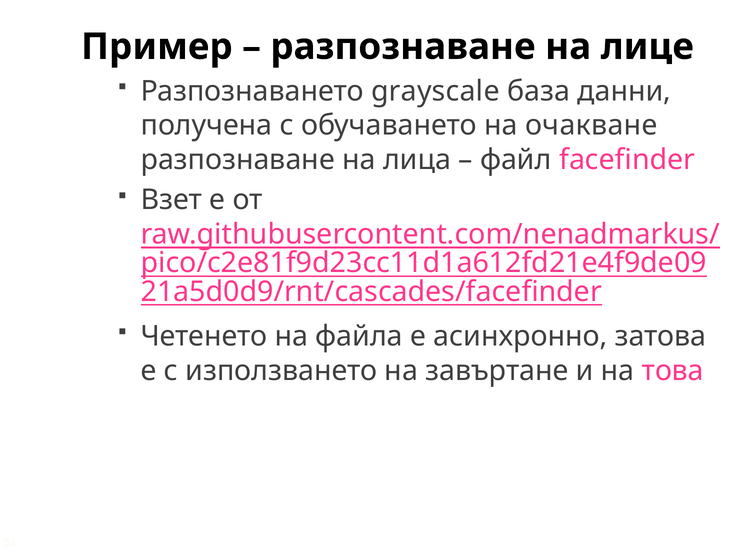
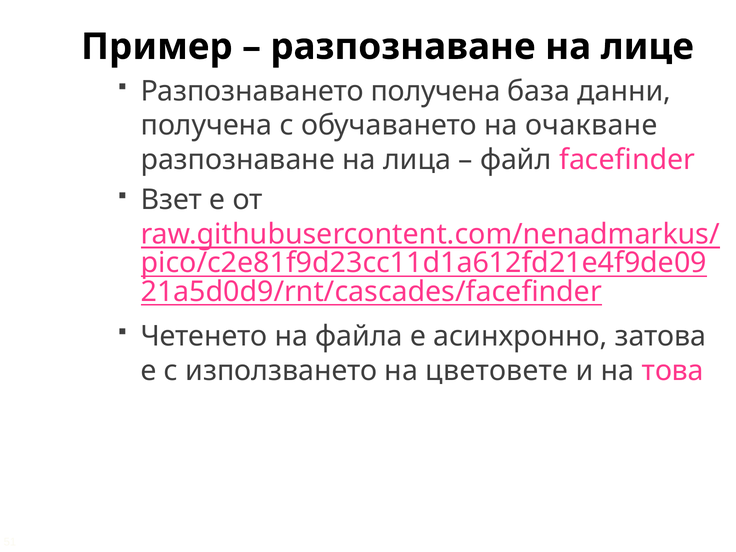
Разпознаването grayscale: grayscale -> получена (436, 91)
завъртане: завъртане -> цветовете (497, 371)
